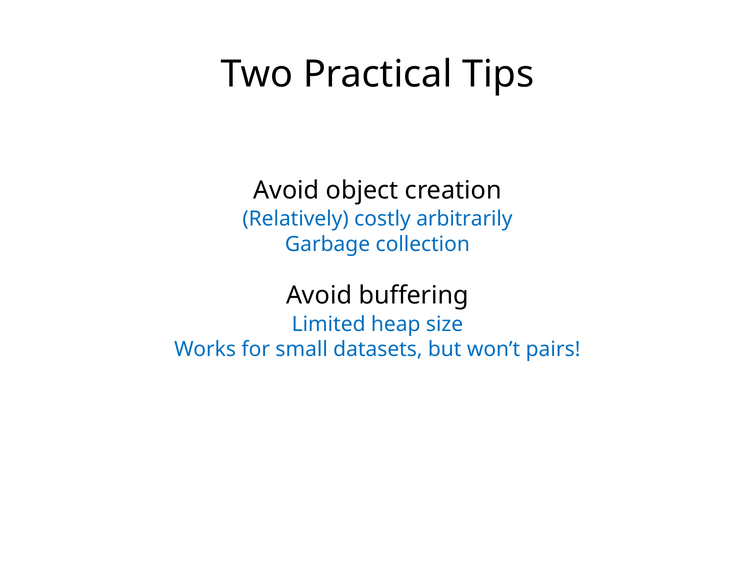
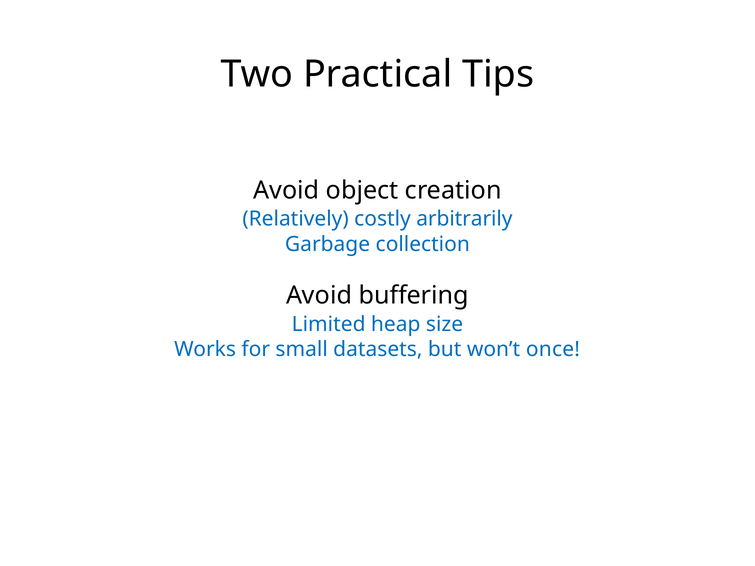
pairs: pairs -> once (553, 350)
